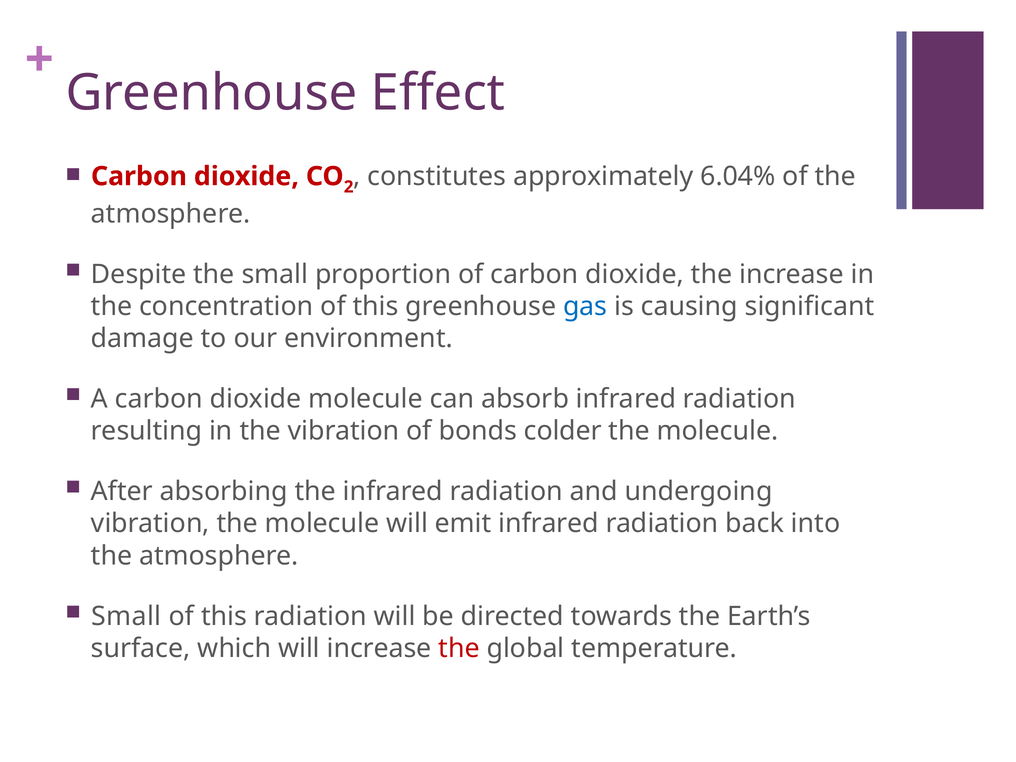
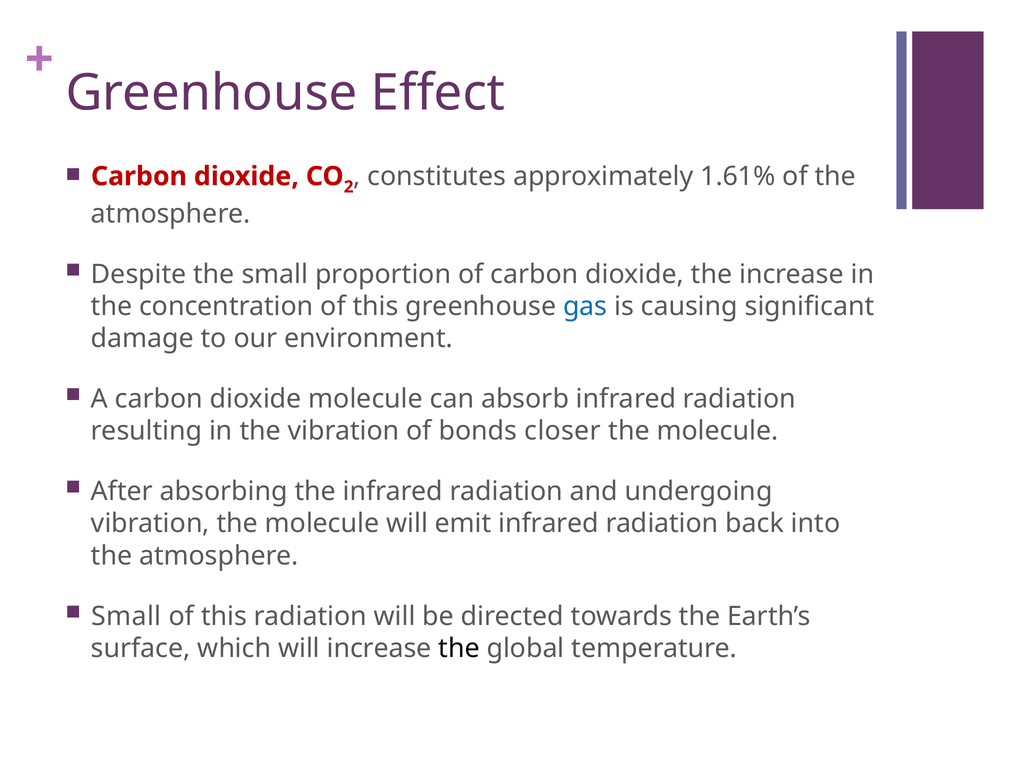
6.04%: 6.04% -> 1.61% (738, 176)
colder: colder -> closer (563, 431)
the colour: red -> black (459, 648)
